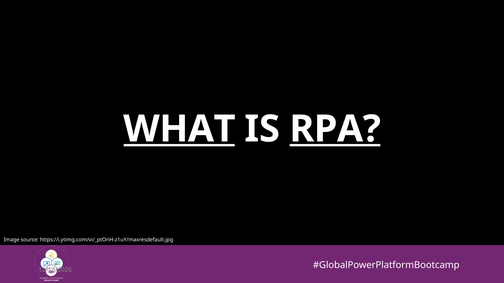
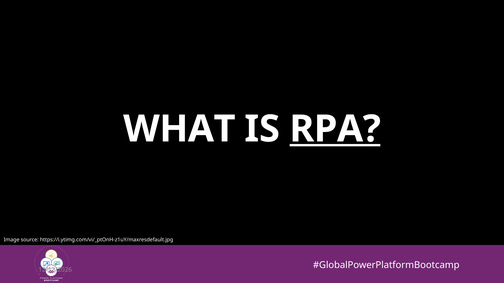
WHAT underline: present -> none (179, 129)
